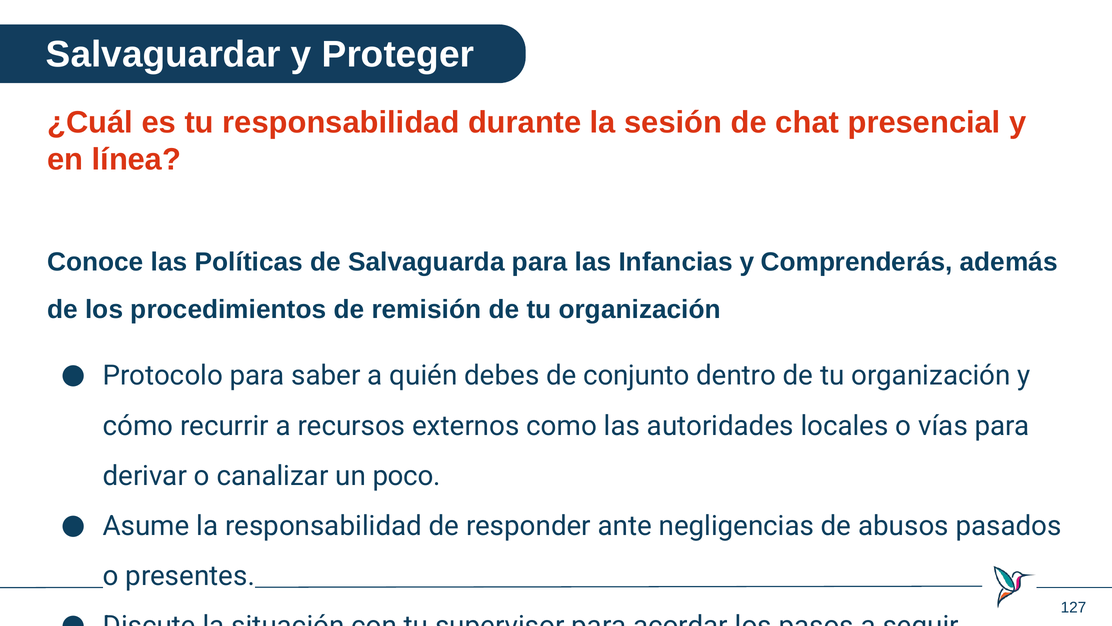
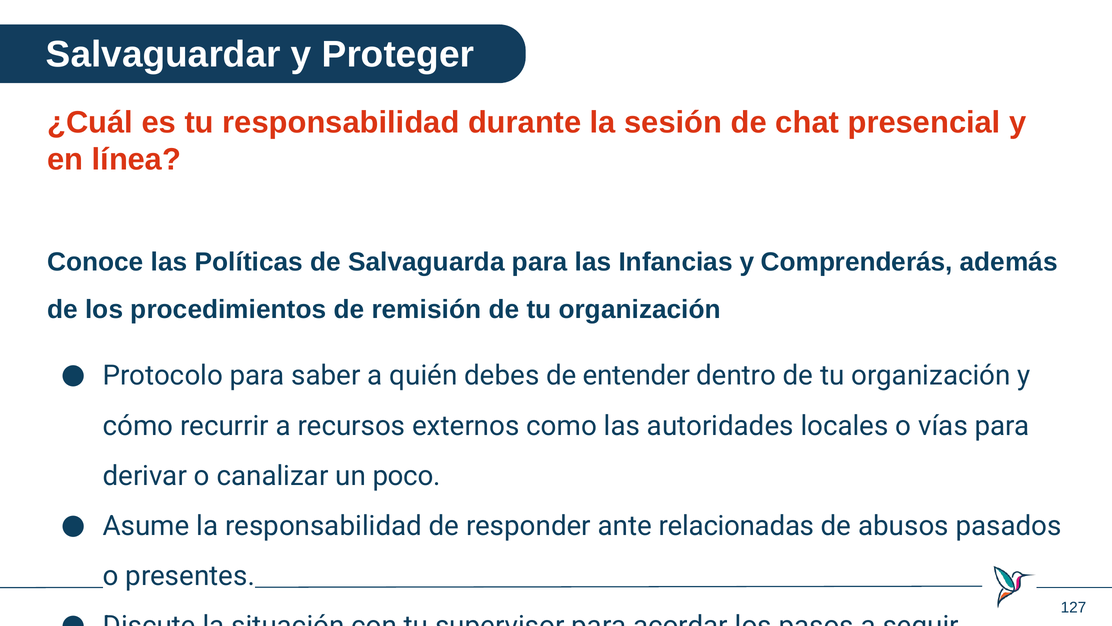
conjunto: conjunto -> entender (636, 375)
negligencias: negligencias -> relacionadas (736, 526)
